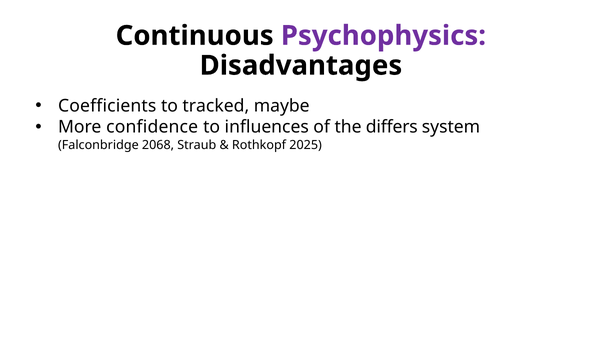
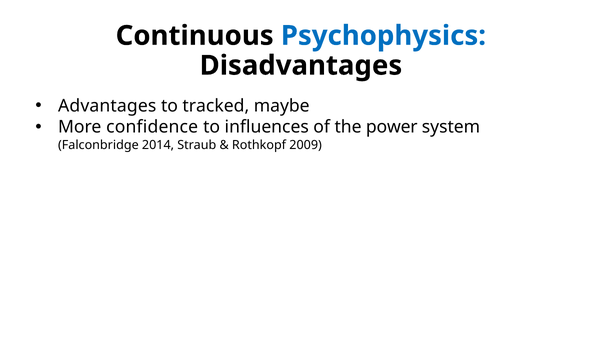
Psychophysics colour: purple -> blue (383, 36)
Coefficients: Coefficients -> Advantages (107, 106)
differs: differs -> power (392, 127)
2068: 2068 -> 2014 (158, 145)
2025: 2025 -> 2009 (306, 145)
